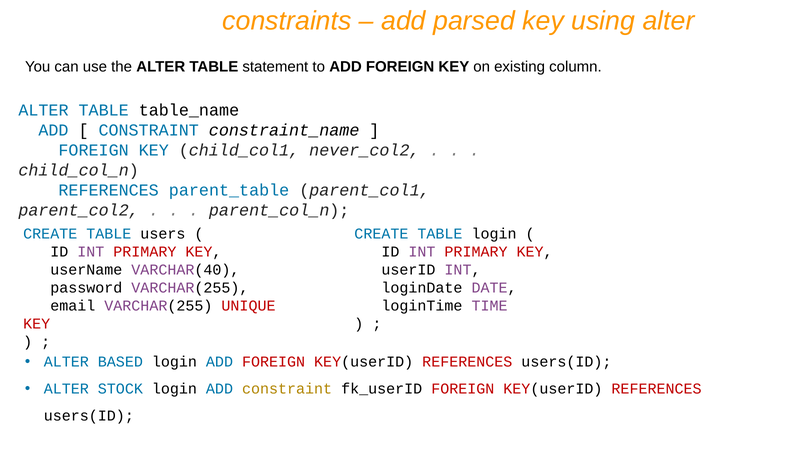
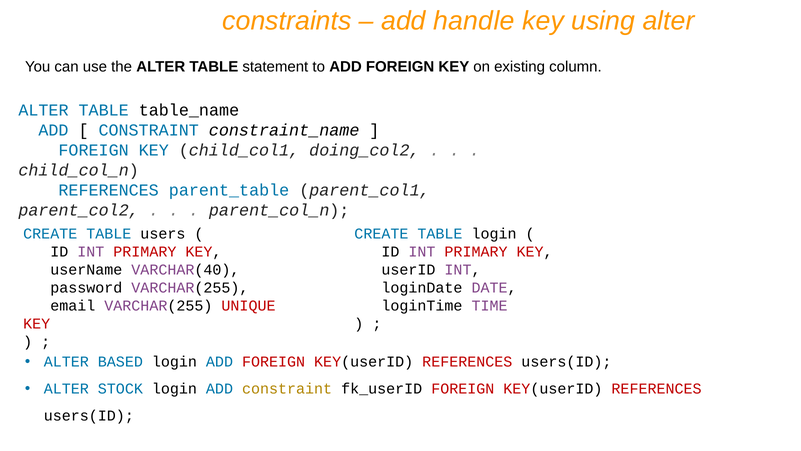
parsed: parsed -> handle (474, 21)
never_col2: never_col2 -> doing_col2 (364, 150)
